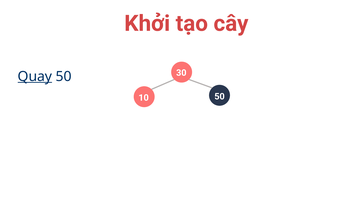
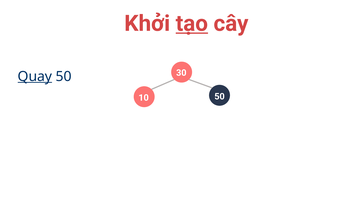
tạo underline: none -> present (192, 23)
